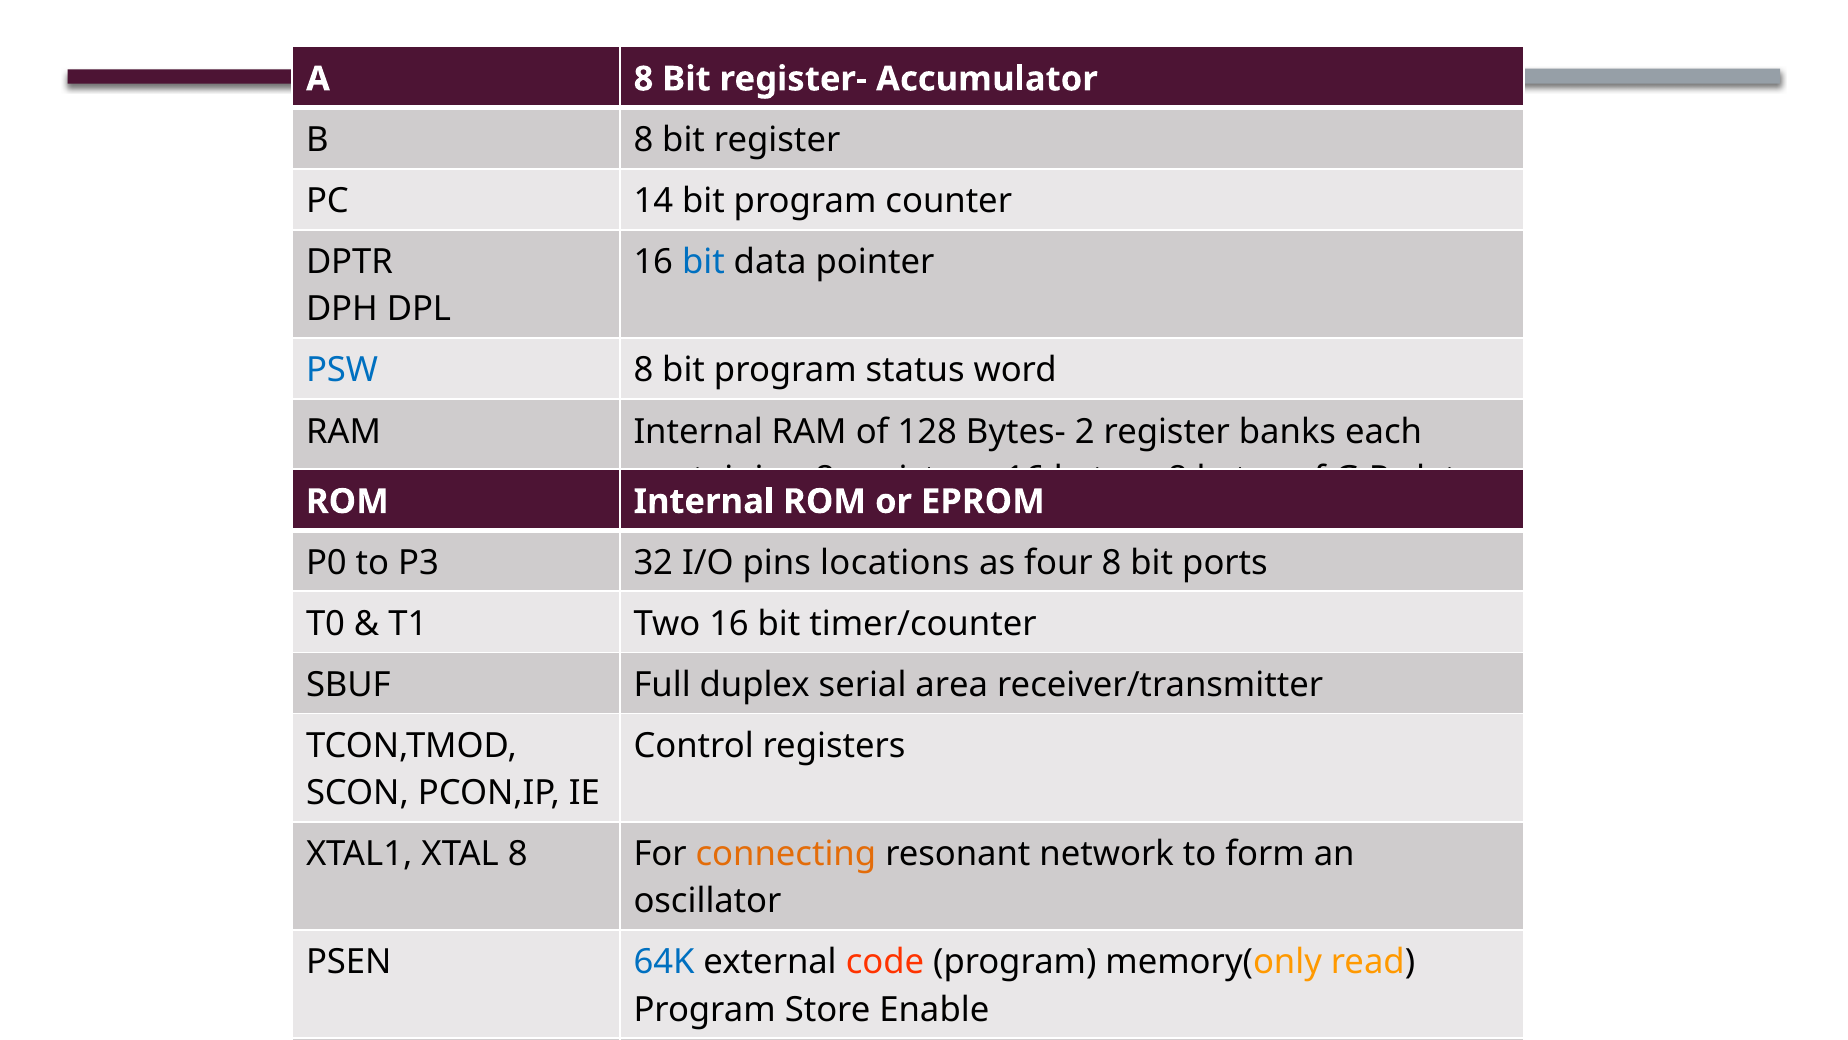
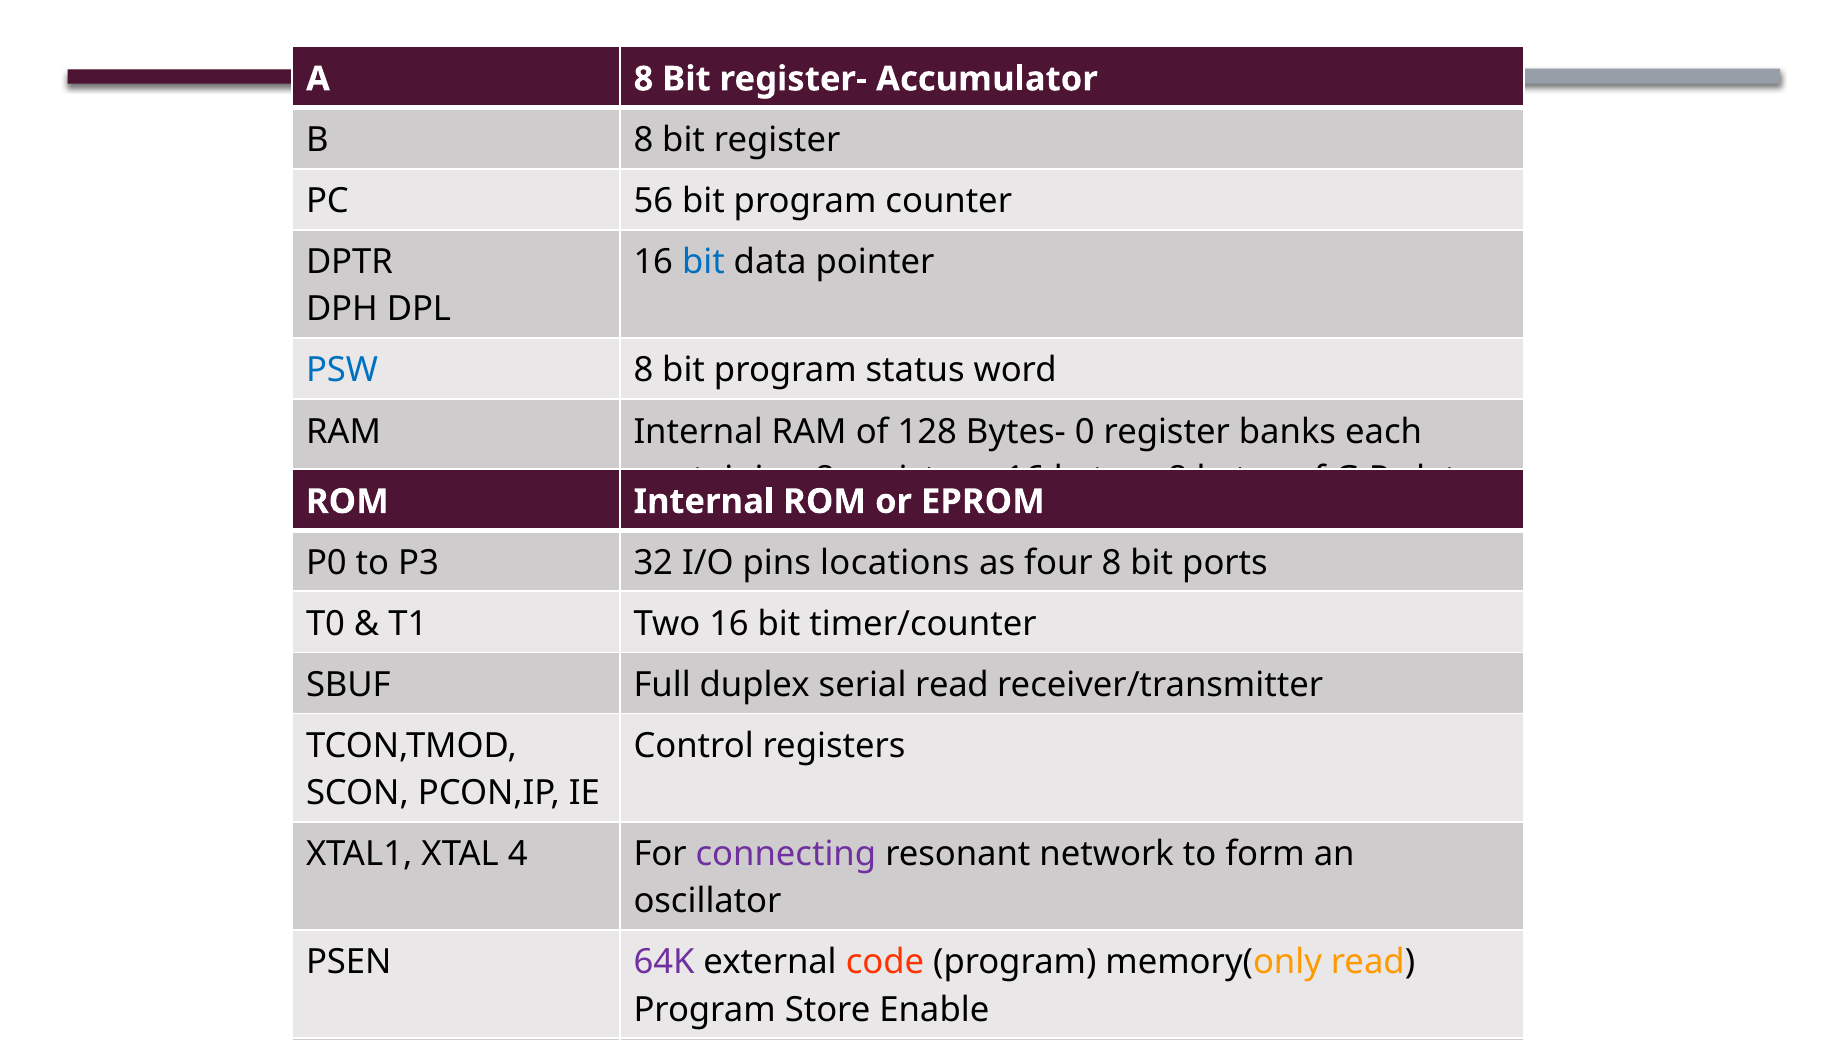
14: 14 -> 56 (653, 201)
2: 2 -> 0 (1085, 431)
serial area: area -> read (952, 685)
XTAL 8: 8 -> 4 (518, 854)
connecting colour: orange -> purple (786, 854)
64K colour: blue -> purple (664, 962)
